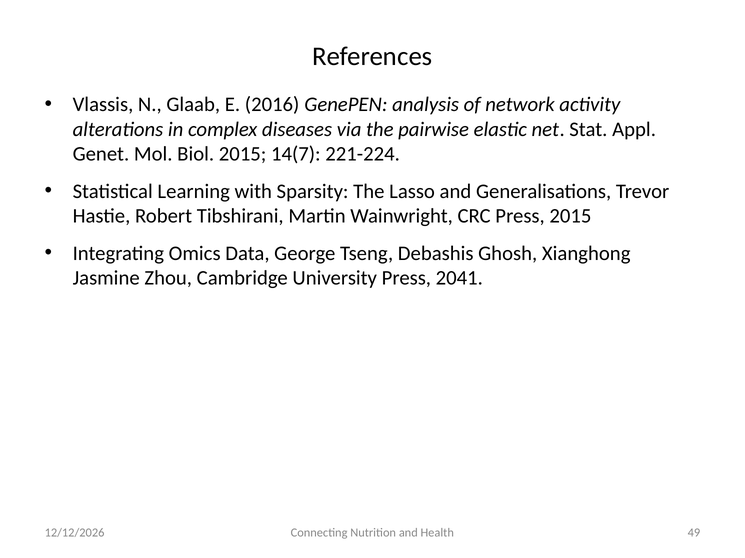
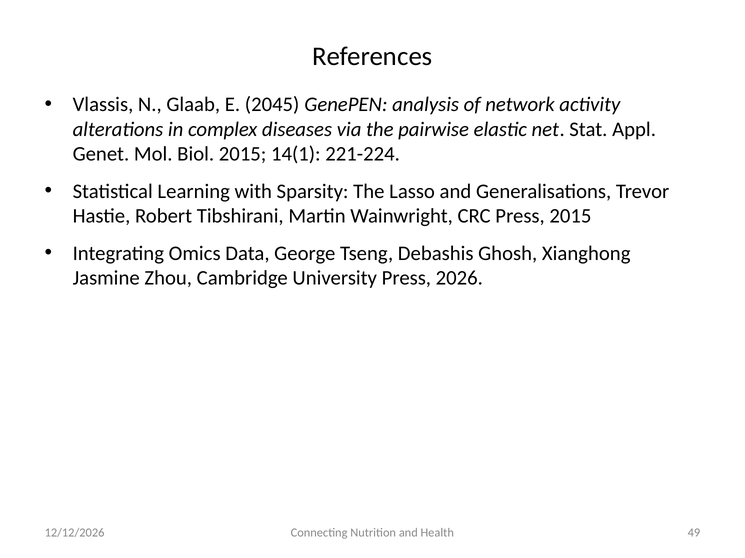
2016: 2016 -> 2045 (272, 105)
14(7: 14(7 -> 14(1 (296, 154)
2041: 2041 -> 2026 (459, 278)
